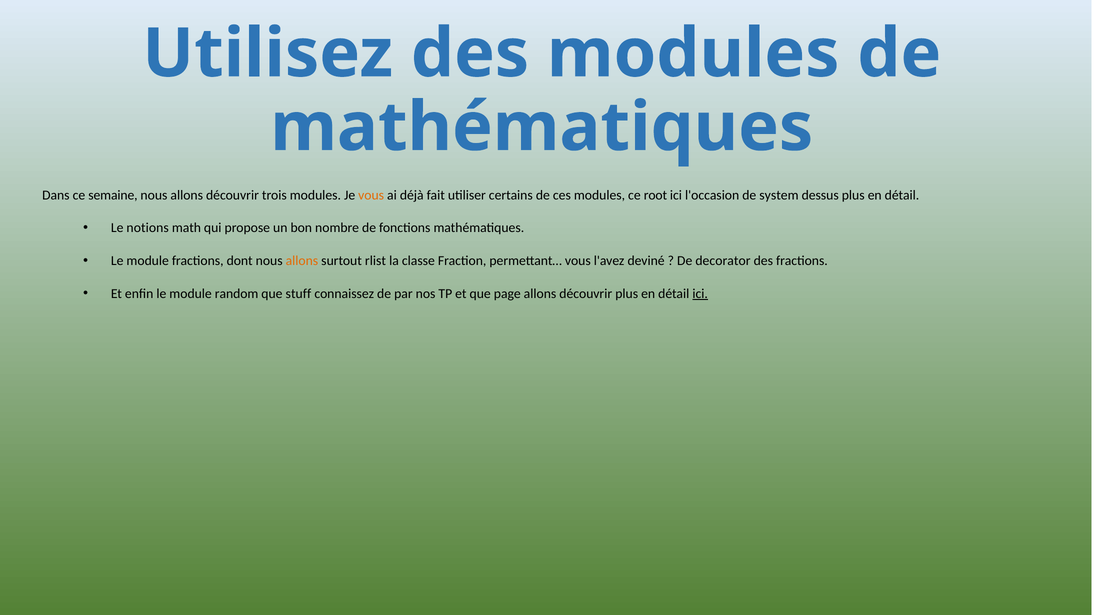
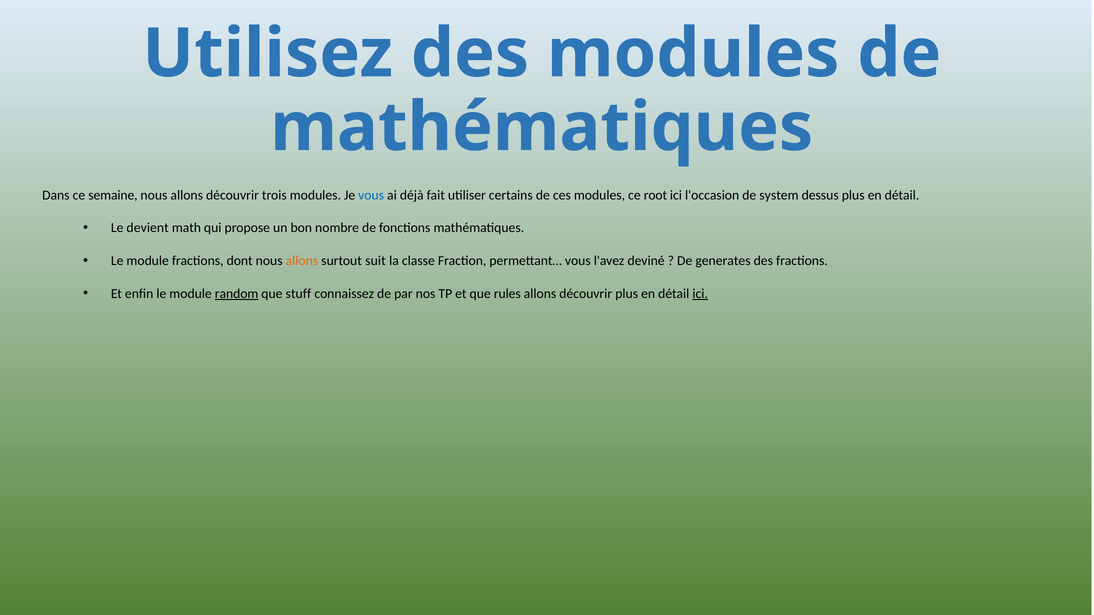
vous colour: orange -> blue (371, 195)
notions: notions -> devient (148, 228)
rlist: rlist -> suit (375, 261)
decorator: decorator -> generates (723, 261)
random underline: none -> present (237, 294)
page: page -> rules (507, 294)
